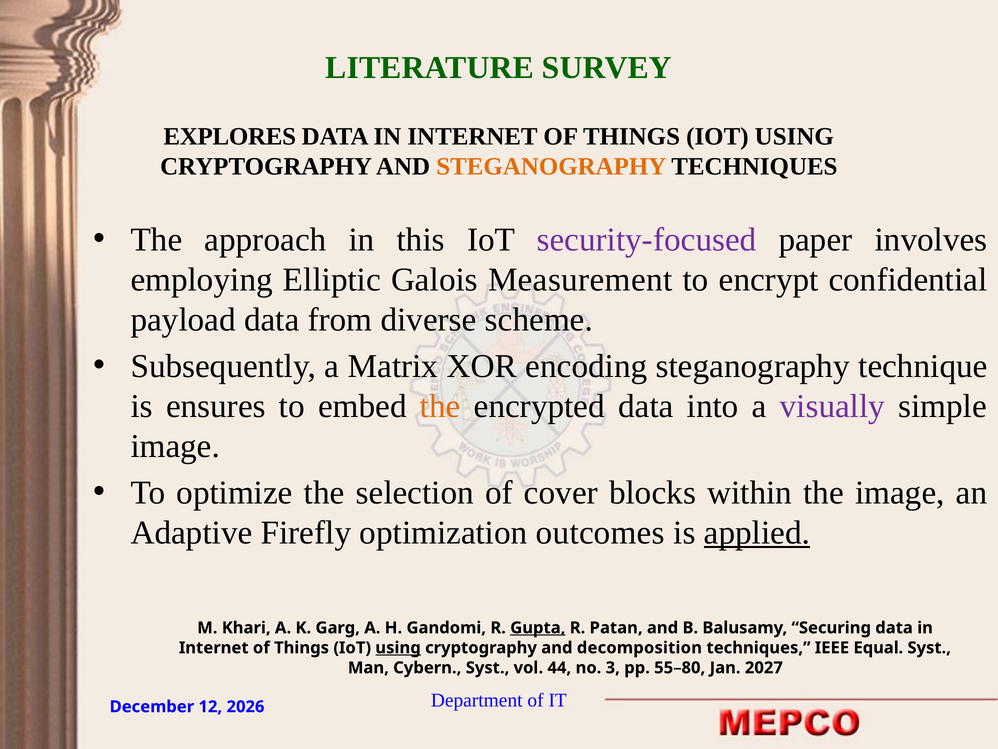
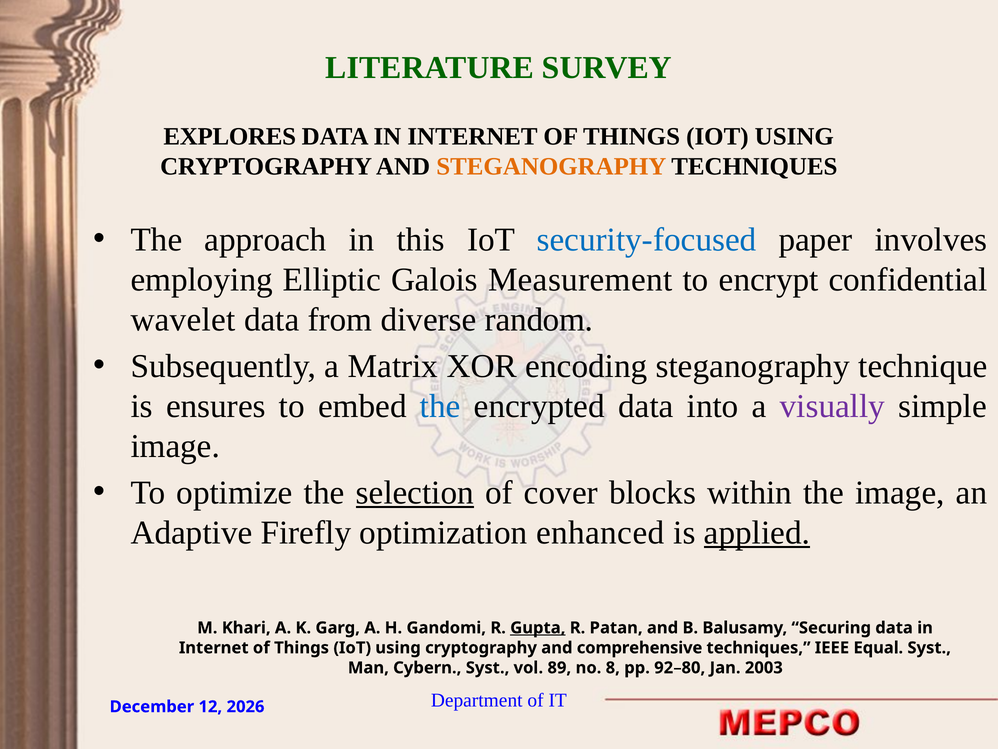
security-focused colour: purple -> blue (647, 240)
payload: payload -> wavelet (183, 319)
scheme: scheme -> random (539, 319)
the colour: orange -> blue (440, 406)
selection underline: none -> present (415, 492)
outcomes: outcomes -> enhanced (600, 532)
using underline: present -> none (398, 647)
decomposition: decomposition -> comprehensive (640, 647)
44: 44 -> 89 (559, 667)
3: 3 -> 8 (613, 667)
55–80: 55–80 -> 92–80 (680, 667)
2027: 2027 -> 2003 (764, 667)
